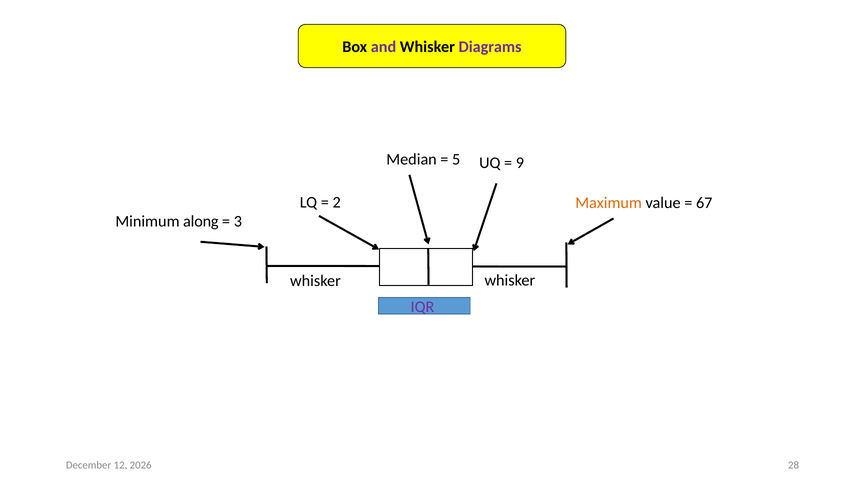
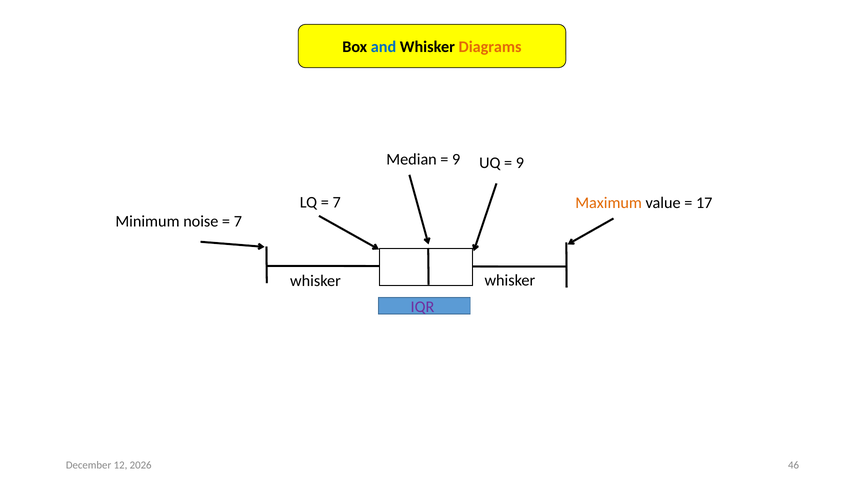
and colour: purple -> blue (384, 47)
Diagrams colour: purple -> orange (490, 47)
5: 5 -> 9 (456, 159)
2: 2 -> 7 (337, 202)
67: 67 -> 17 (704, 203)
along: along -> noise (201, 221)
3: 3 -> 7 (238, 221)
28: 28 -> 46 (794, 465)
